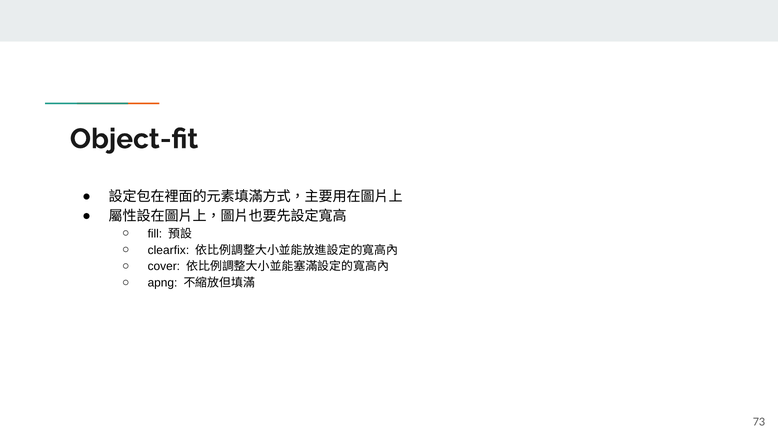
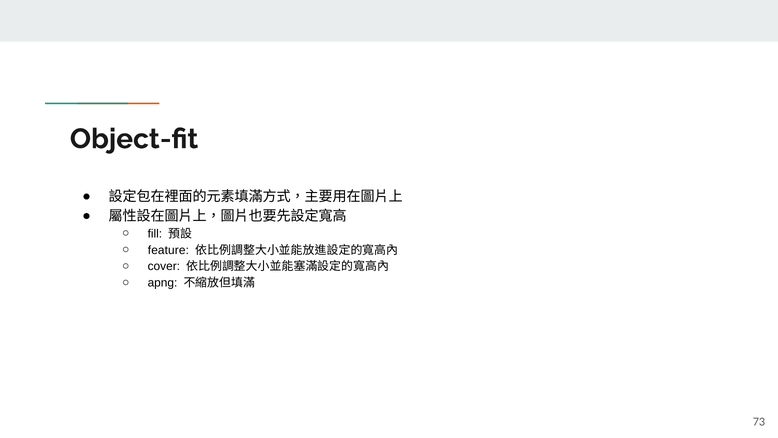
clearfix: clearfix -> feature (168, 250)
